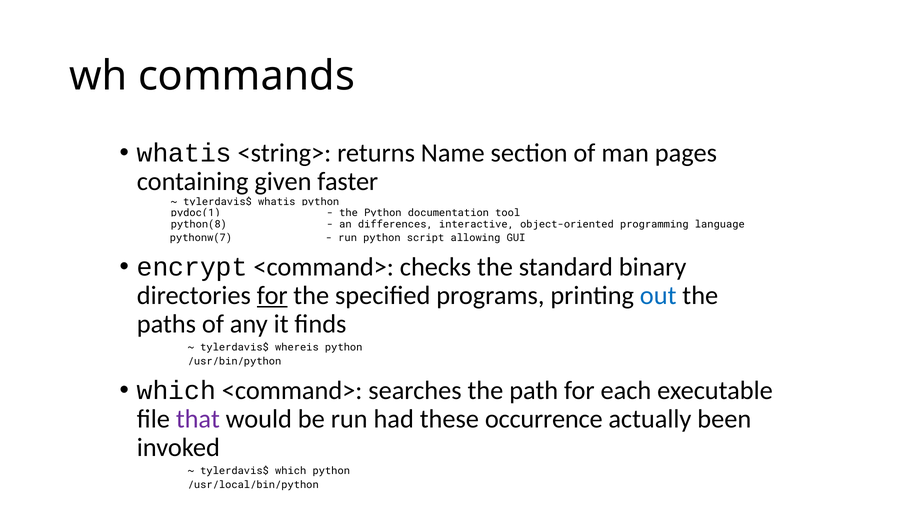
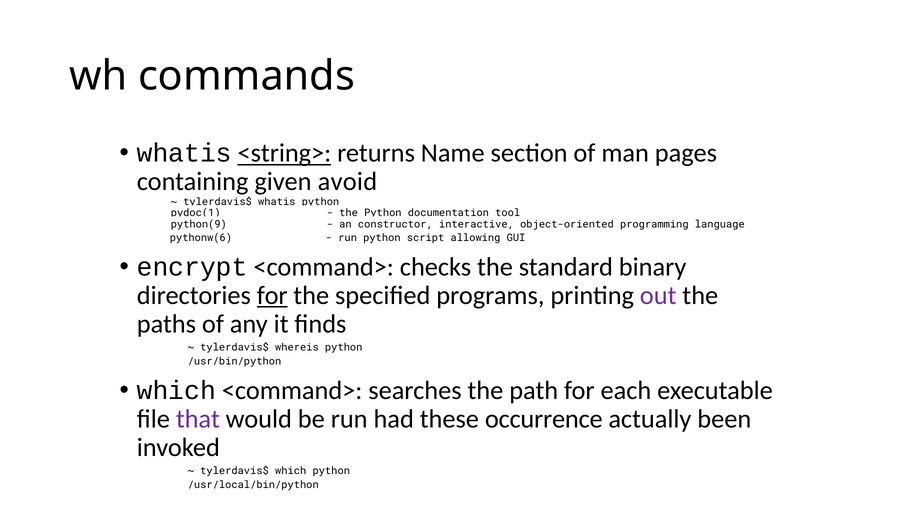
<string> underline: none -> present (284, 153)
faster: faster -> avoid (347, 182)
python(8: python(8 -> python(9 (199, 224)
differences: differences -> constructor (395, 224)
pythonw(7: pythonw(7 -> pythonw(6 (201, 238)
out colour: blue -> purple (658, 295)
